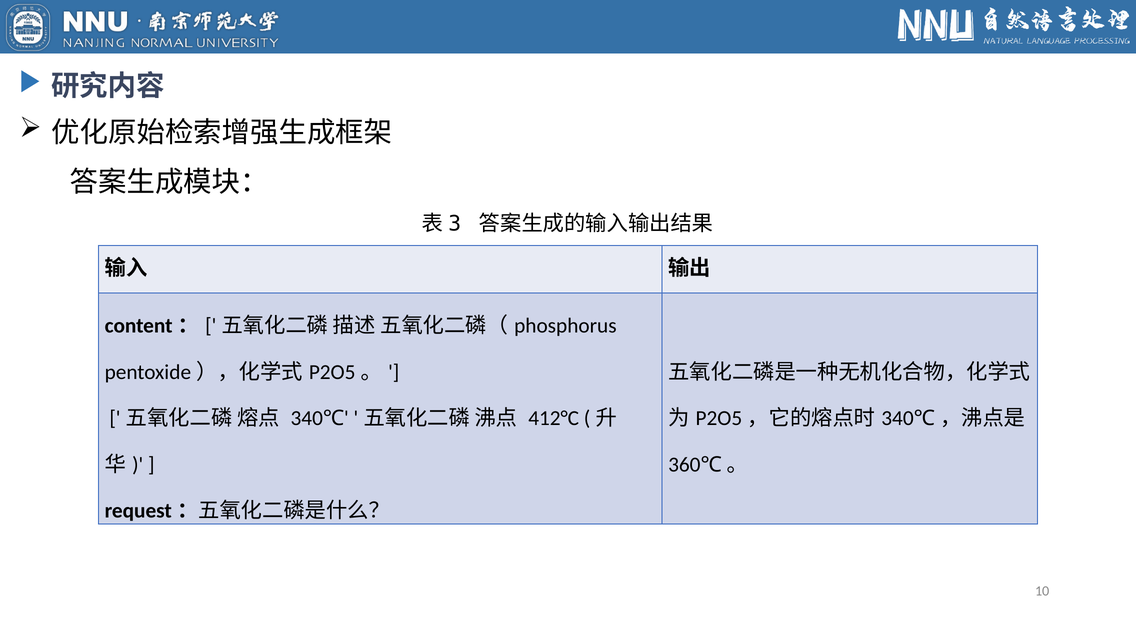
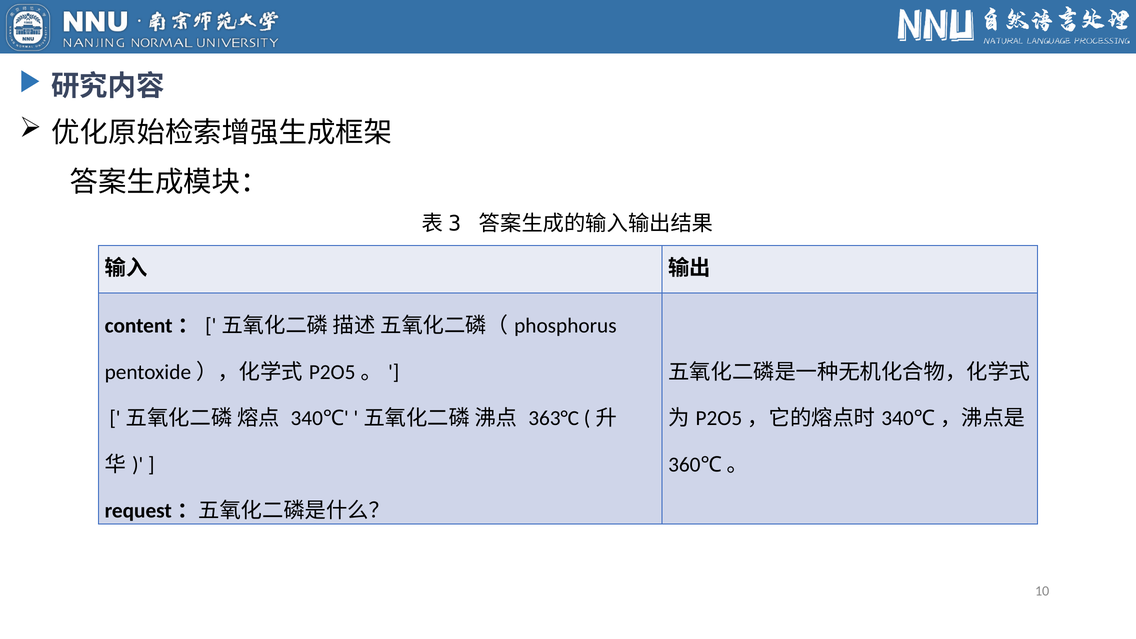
412°C: 412°C -> 363°C (554, 418)
